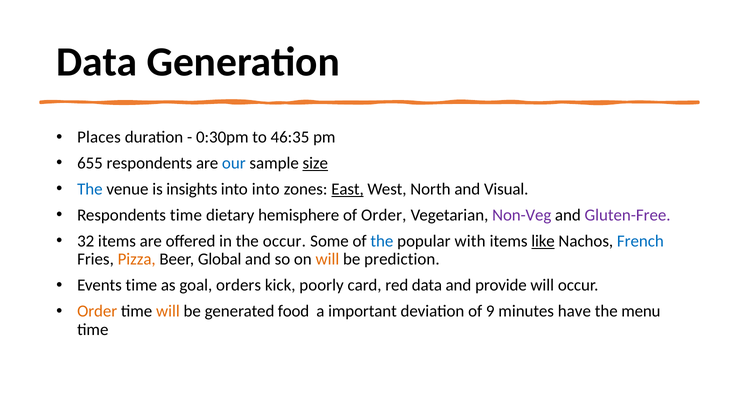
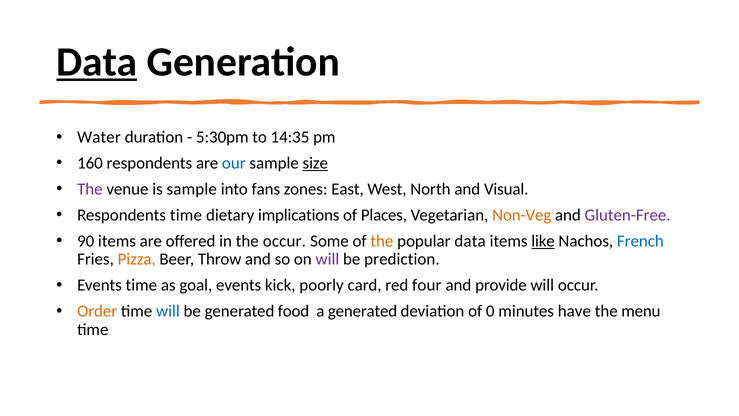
Data underline: none -> present (97, 62)
Places: Places -> Water (99, 137)
0:30pm: 0:30pm -> 5:30pm (222, 137)
46:35: 46:35 -> 14:35 (290, 137)
655: 655 -> 160 (90, 163)
The colour: blue -> purple (90, 189)
is insights: insights -> sample (192, 189)
into into: into -> fans (266, 189)
East underline: present -> none (348, 189)
hemisphere: hemisphere -> implications (299, 215)
of Order: Order -> Places (384, 215)
Non-Veg colour: purple -> orange (522, 215)
32: 32 -> 90 (86, 241)
the colour: blue -> orange (382, 241)
popular with: with -> data (470, 241)
Global: Global -> Throw (220, 259)
will colour: orange -> purple (327, 259)
goal orders: orders -> events (239, 285)
red data: data -> four (427, 285)
will colour: orange -> blue (168, 311)
a important: important -> generated (363, 311)
9: 9 -> 0 (490, 311)
